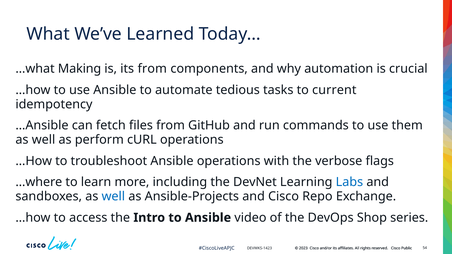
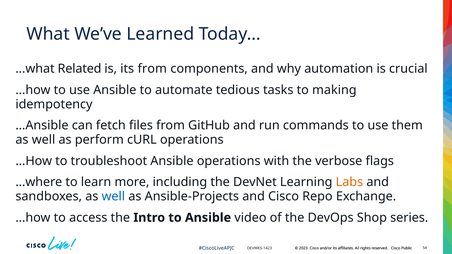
Making: Making -> Related (80, 69)
current: current -> making (334, 90)
Labs colour: blue -> orange (349, 182)
